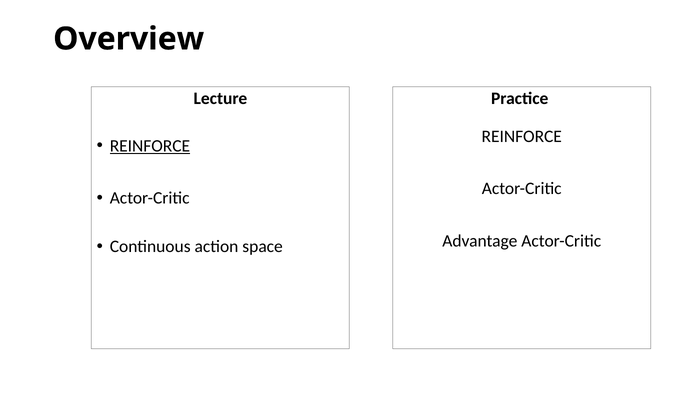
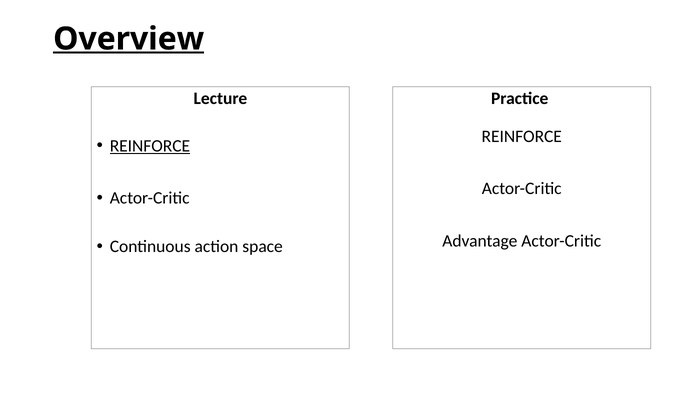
Overview underline: none -> present (129, 39)
